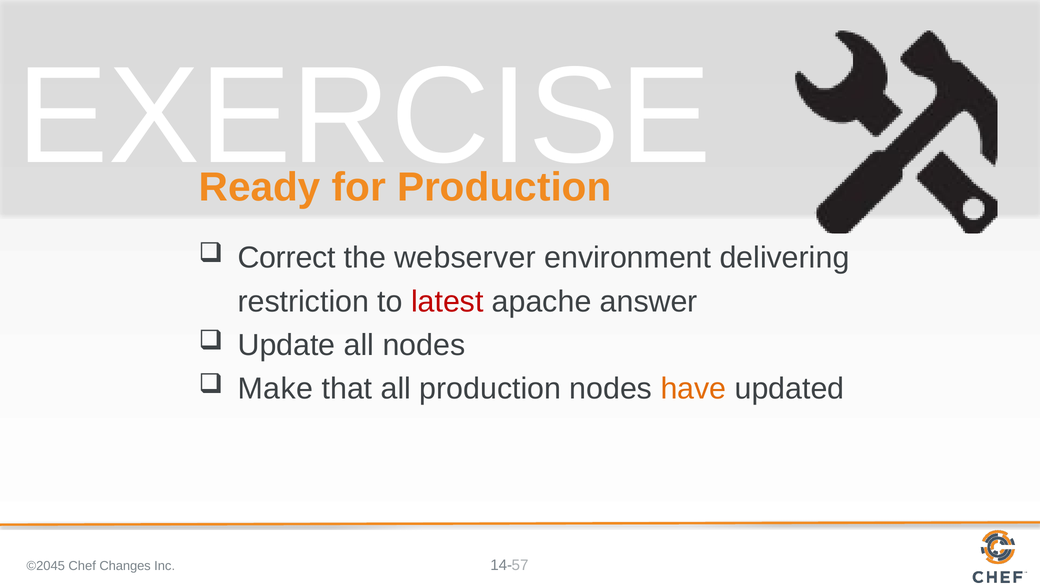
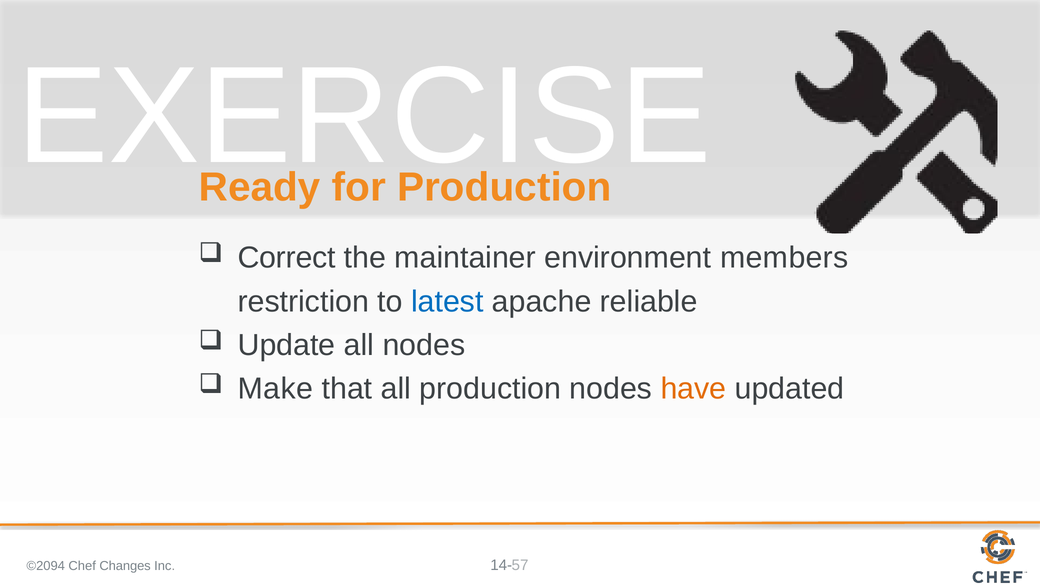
webserver: webserver -> maintainer (465, 258)
delivering: delivering -> members (784, 258)
latest colour: red -> blue (447, 301)
answer: answer -> reliable (649, 301)
©2045: ©2045 -> ©2094 (46, 566)
